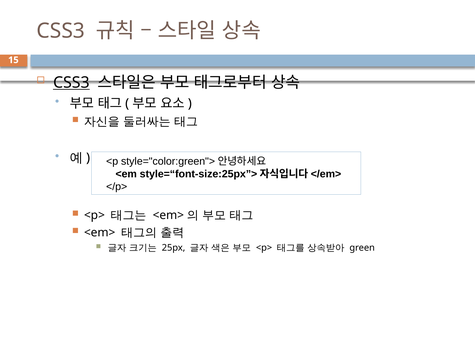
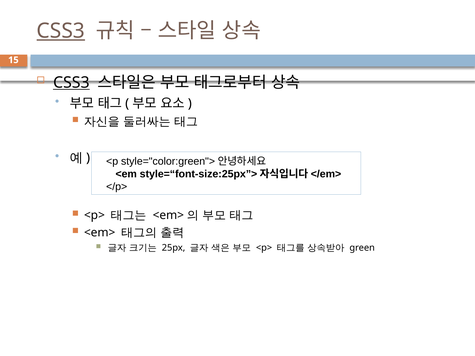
CSS3 underline: none -> present (61, 31)
